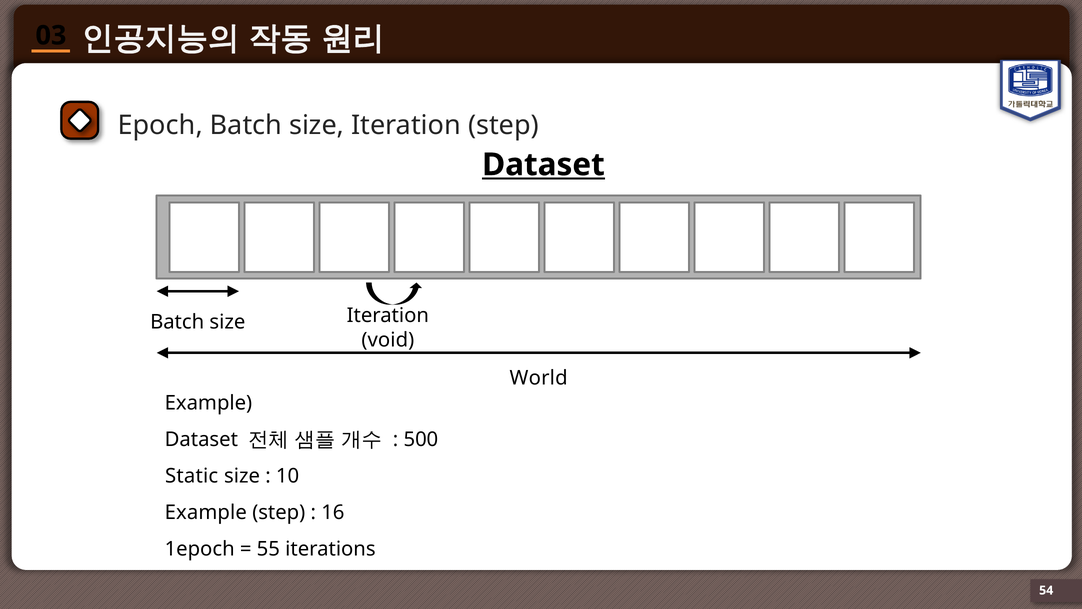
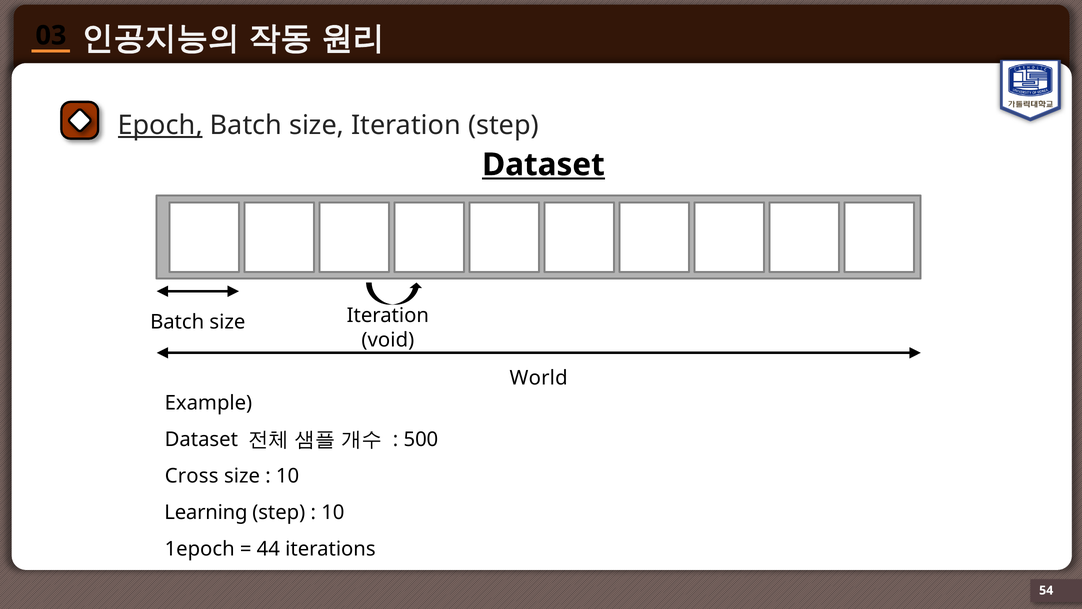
Epoch underline: none -> present (160, 125)
Static: Static -> Cross (192, 476)
Example: Example -> Learning (206, 512)
16: 16 -> 10 (333, 512)
55: 55 -> 44 (268, 549)
